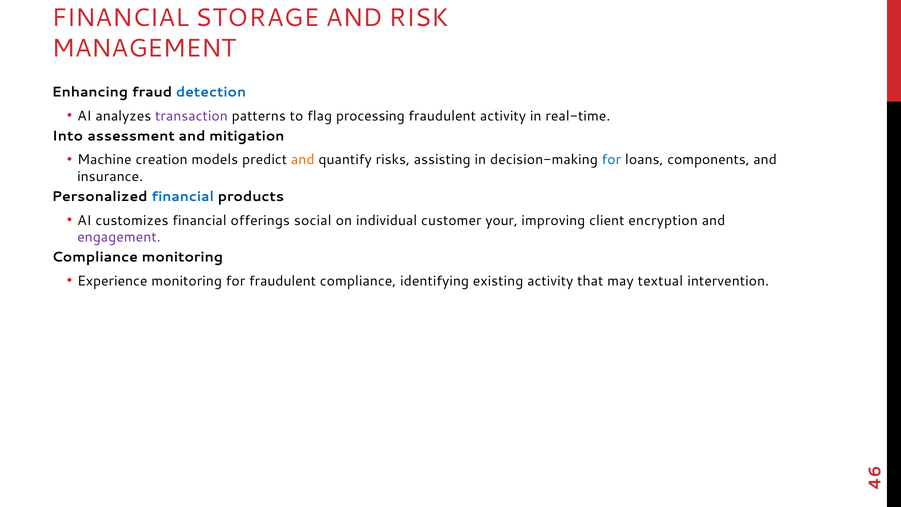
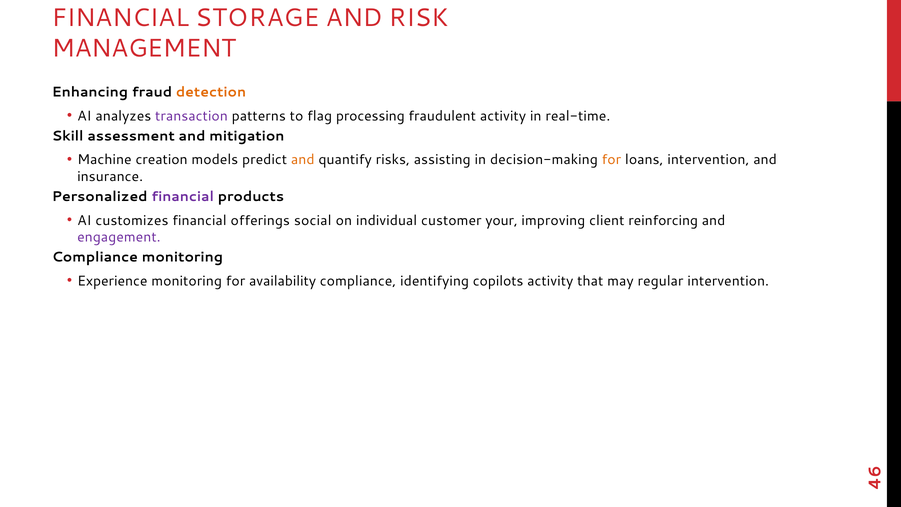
detection colour: blue -> orange (211, 92)
Into: Into -> Skill (68, 136)
for colour: blue -> orange (611, 160)
loans components: components -> intervention (708, 160)
financial colour: blue -> purple (183, 196)
encryption: encryption -> reinforcing (663, 220)
for fraudulent: fraudulent -> availability (283, 281)
existing: existing -> copilots (498, 281)
textual: textual -> regular (661, 281)
